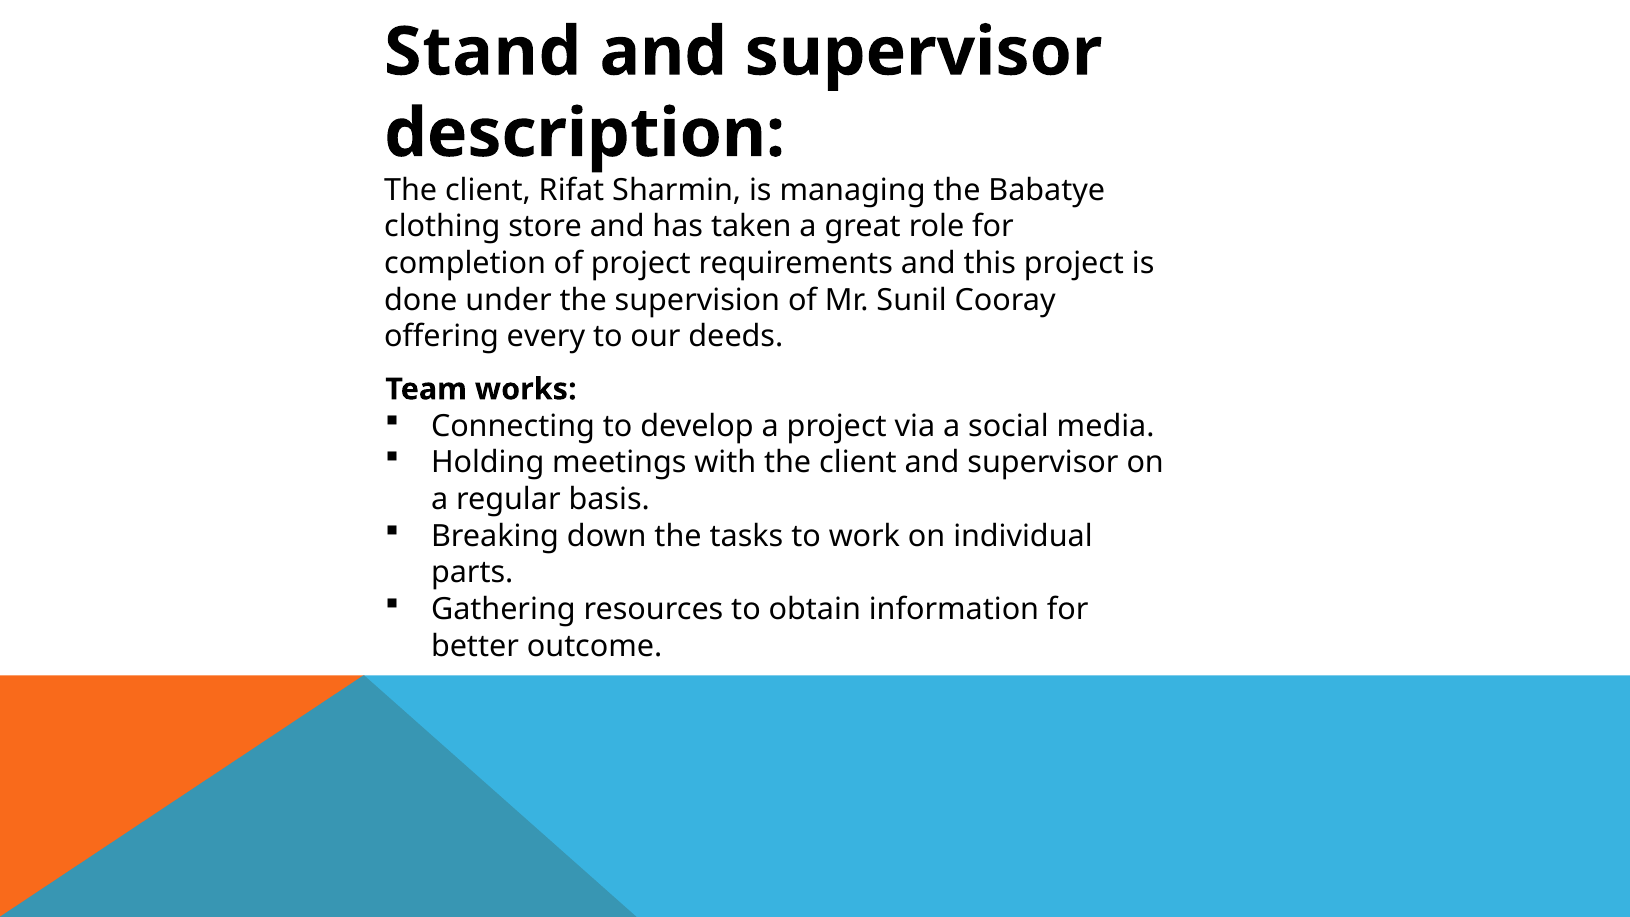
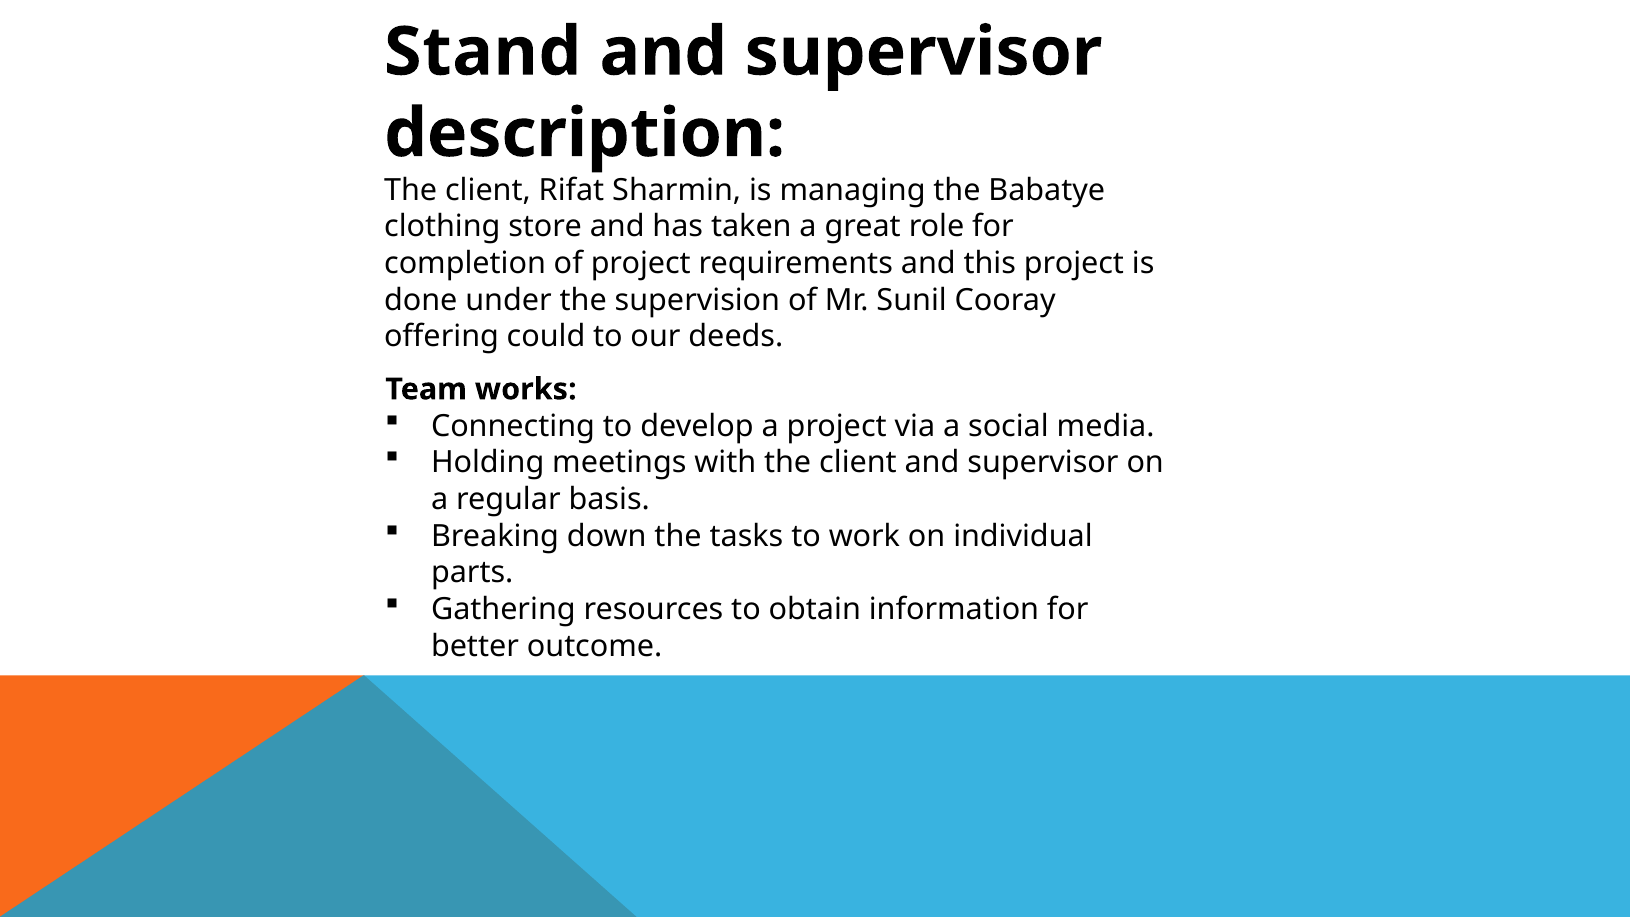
every: every -> could (546, 337)
